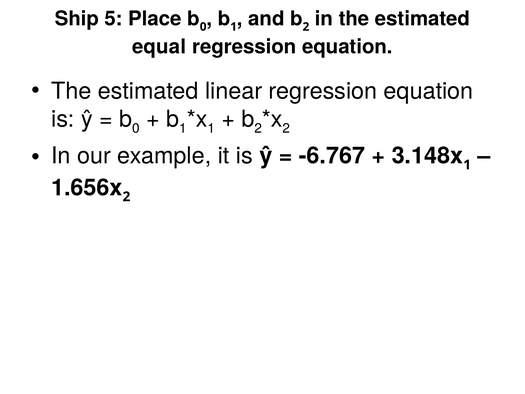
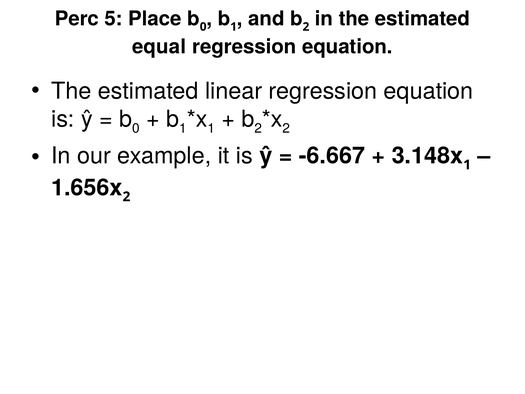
Ship: Ship -> Perc (77, 19)
-6.767: -6.767 -> -6.667 (332, 156)
